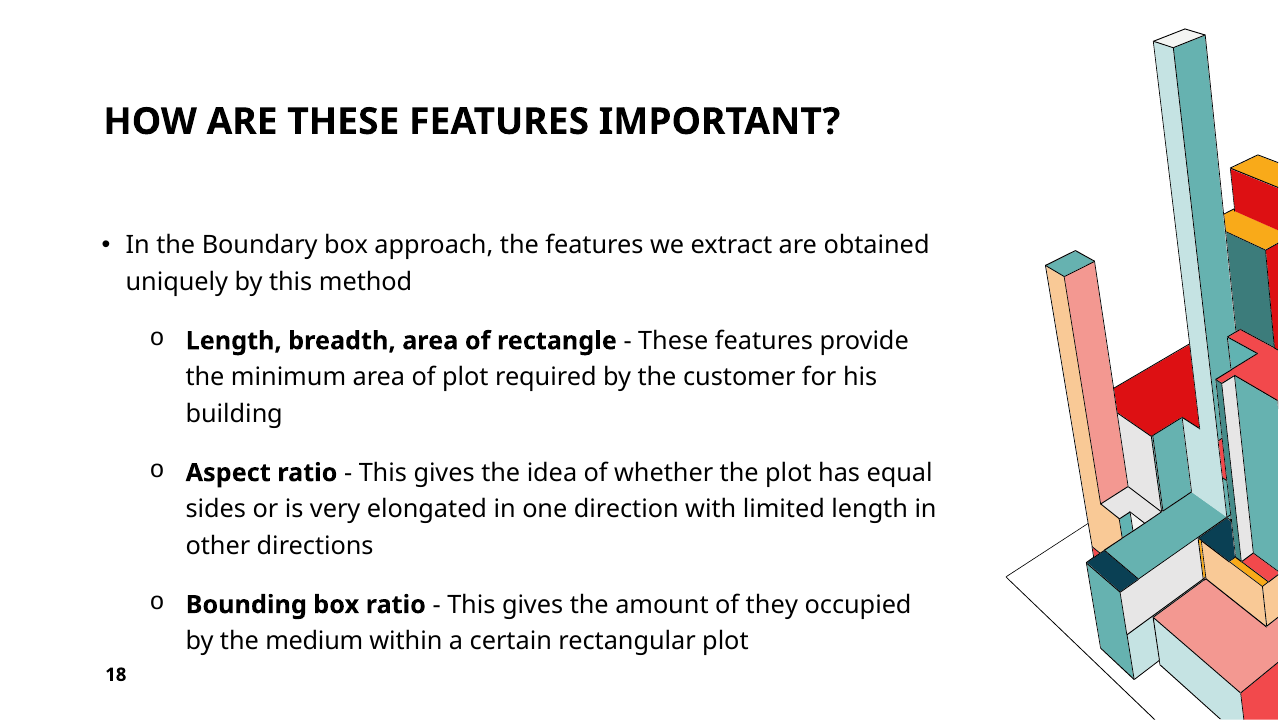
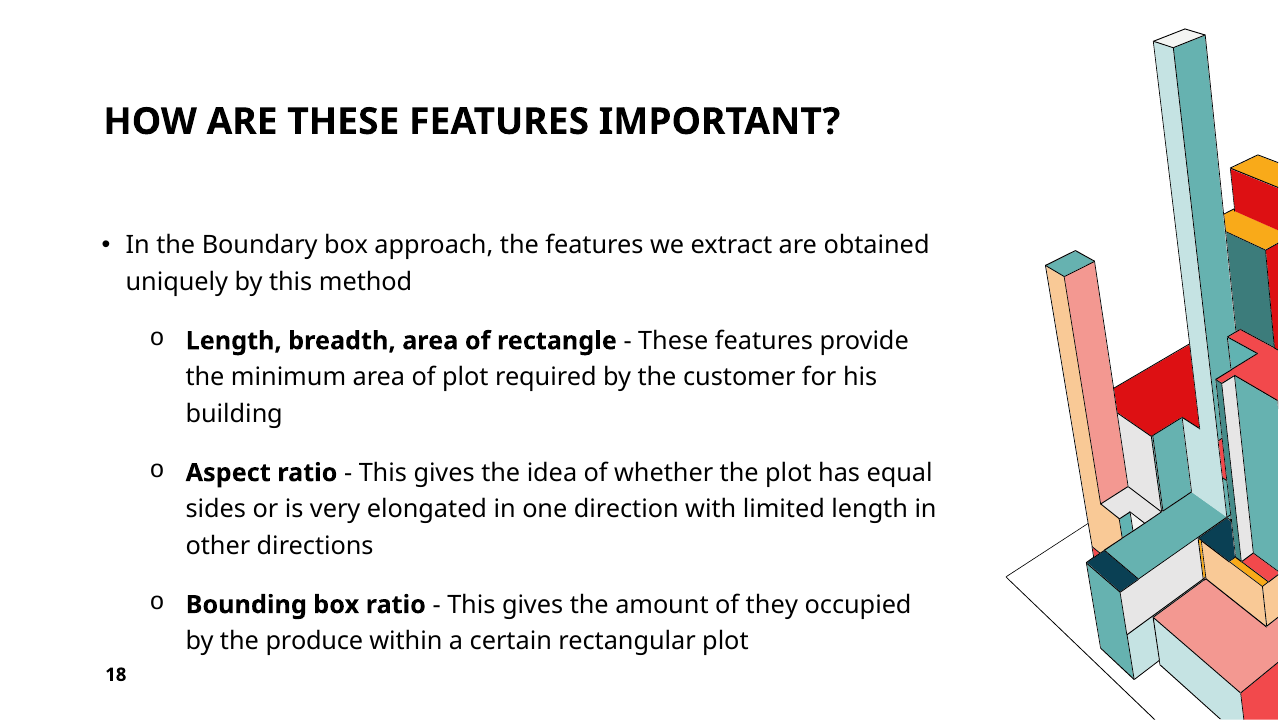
medium: medium -> produce (314, 641)
